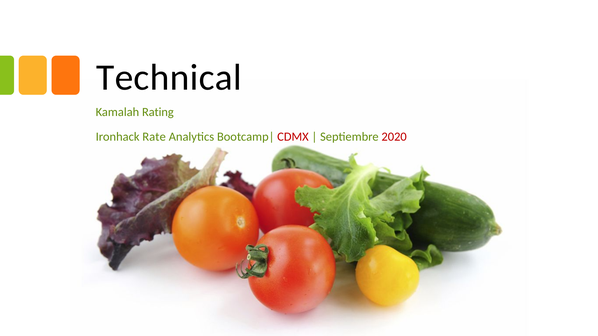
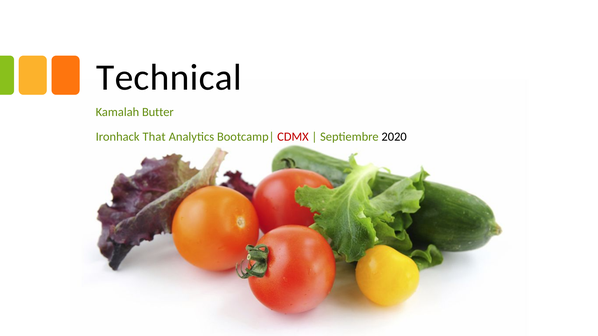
Rating: Rating -> Butter (158, 112)
Rate: Rate -> That (154, 137)
2020 colour: red -> black (394, 137)
